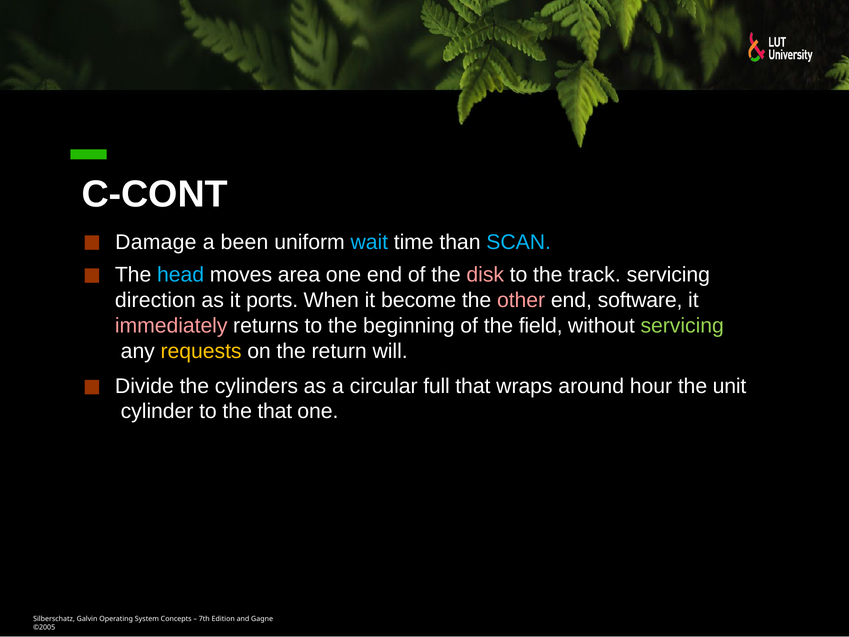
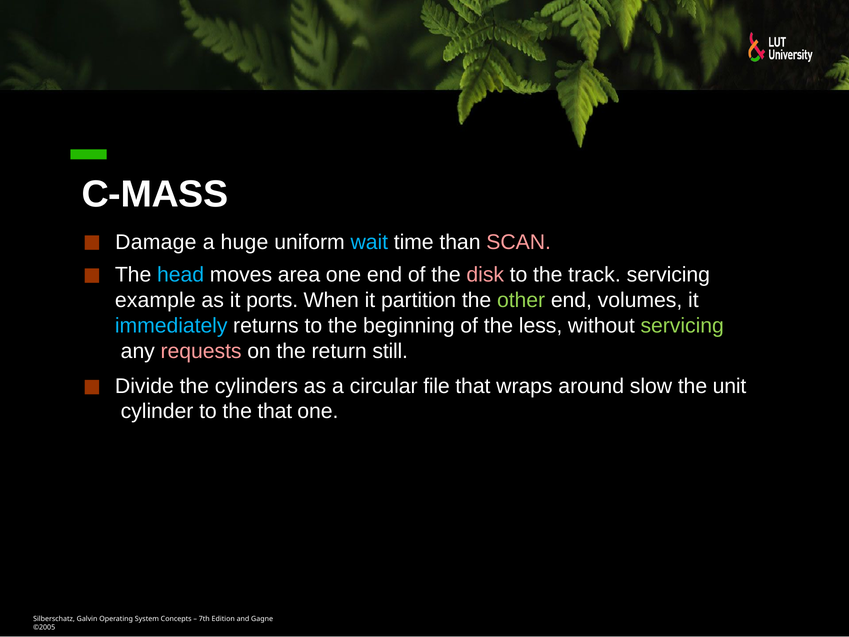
C-CONT: C-CONT -> C-MASS (155, 194)
been: been -> huge (244, 242)
SCAN colour: light blue -> pink (519, 242)
direction: direction -> example (155, 300)
become: become -> partition (419, 300)
other colour: pink -> light green (521, 300)
software: software -> volumes (640, 300)
immediately colour: pink -> light blue (171, 326)
field: field -> less (541, 326)
requests colour: yellow -> pink (201, 351)
will: will -> still (390, 351)
full: full -> file (437, 386)
hour: hour -> slow (651, 386)
